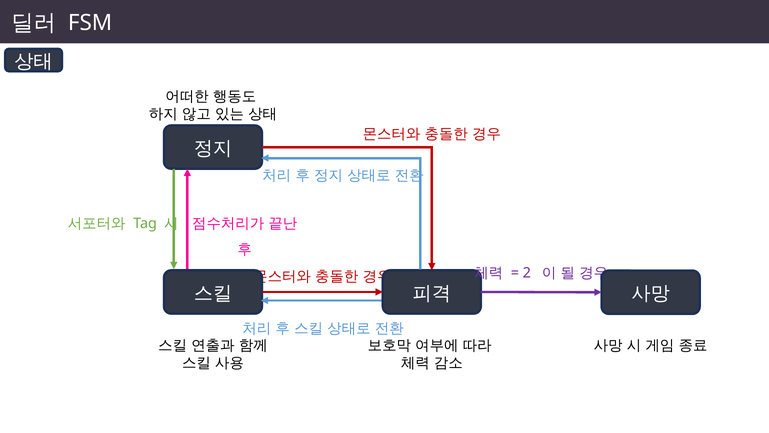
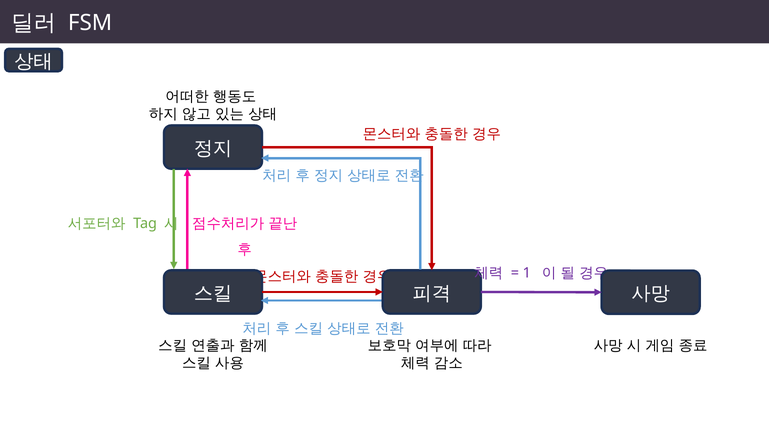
2: 2 -> 1 (527, 273)
